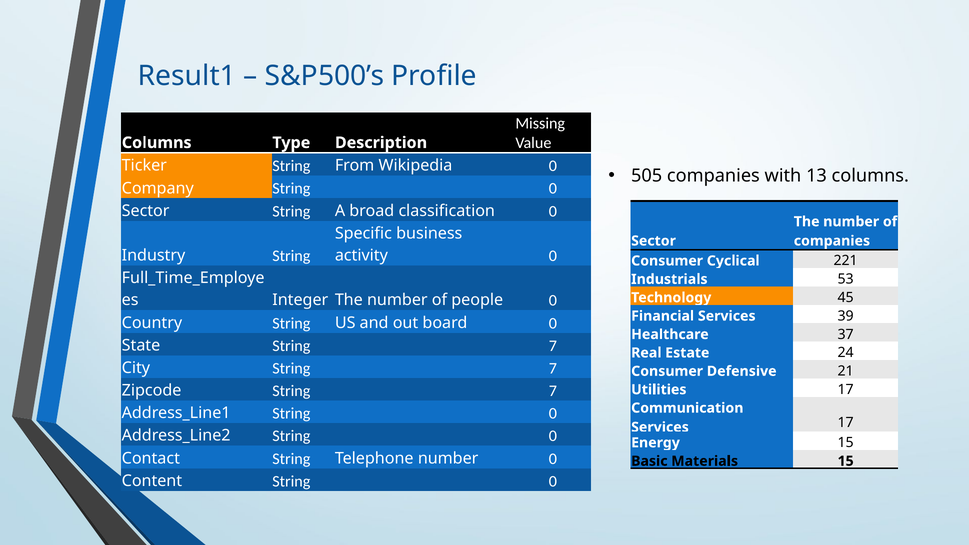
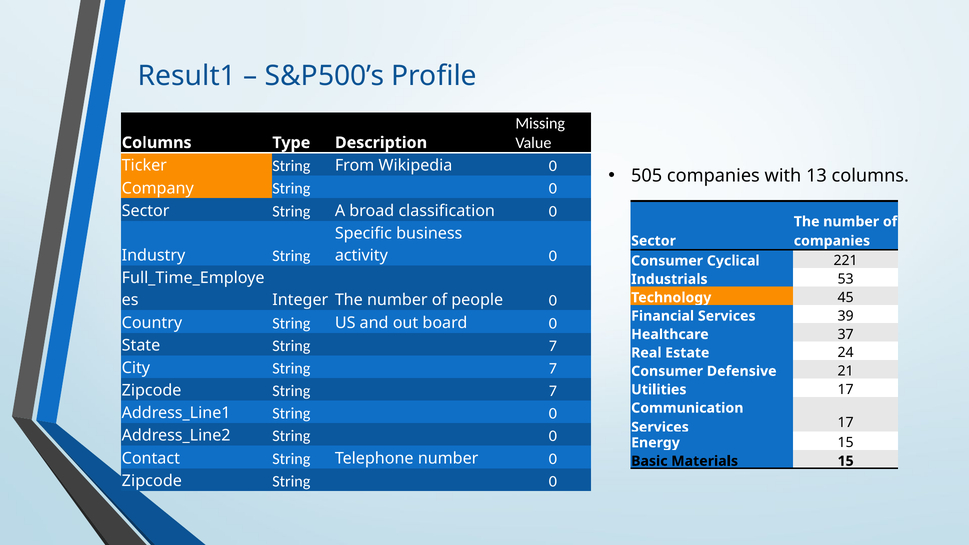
Content: Content -> Zipcode (152, 481)
